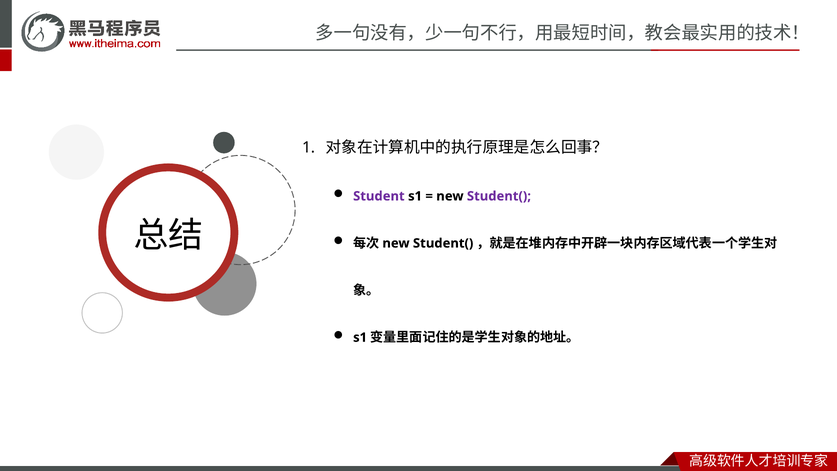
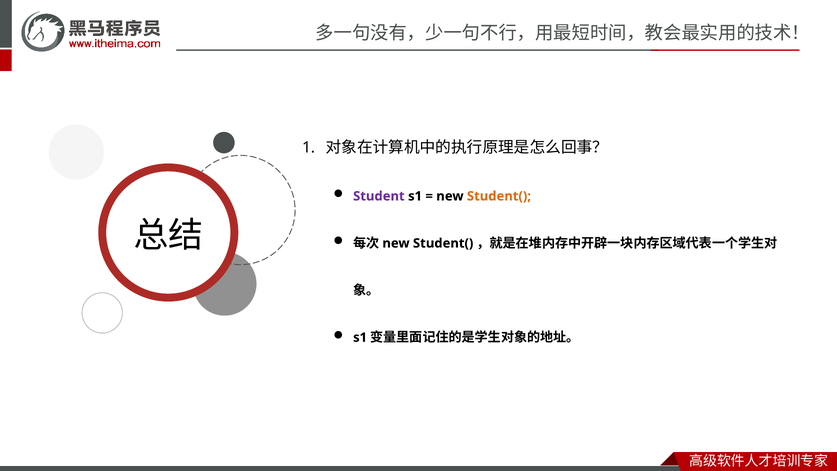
Student( colour: purple -> orange (499, 196)
